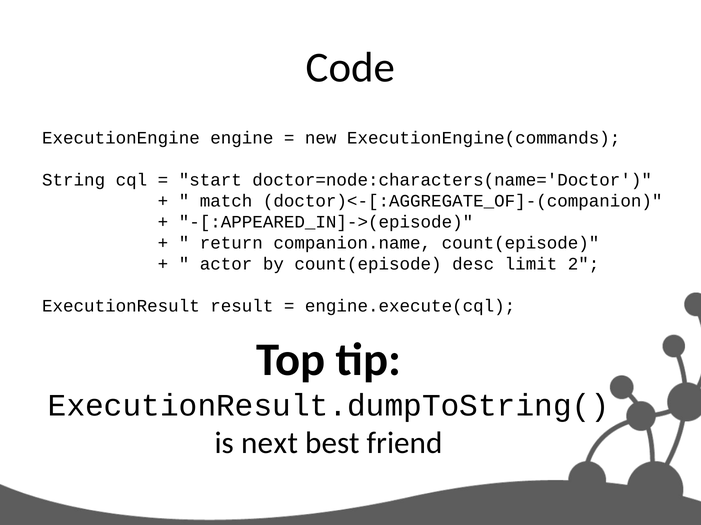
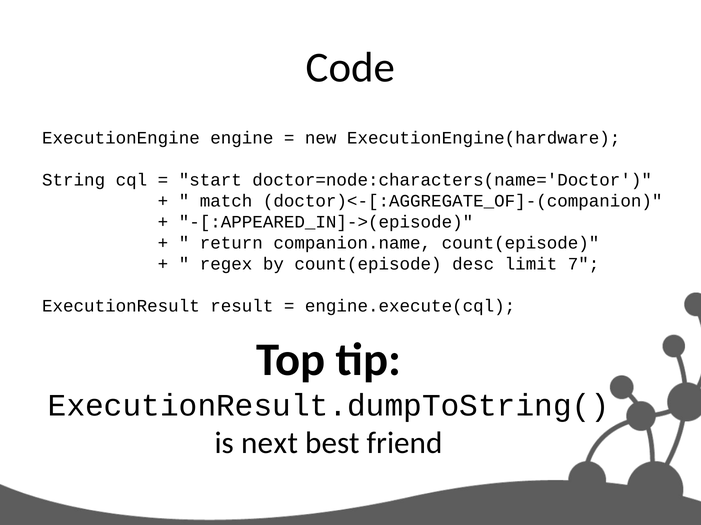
ExecutionEngine(commands: ExecutionEngine(commands -> ExecutionEngine(hardware (484, 138)
actor: actor -> regex (226, 264)
2: 2 -> 7 (584, 264)
